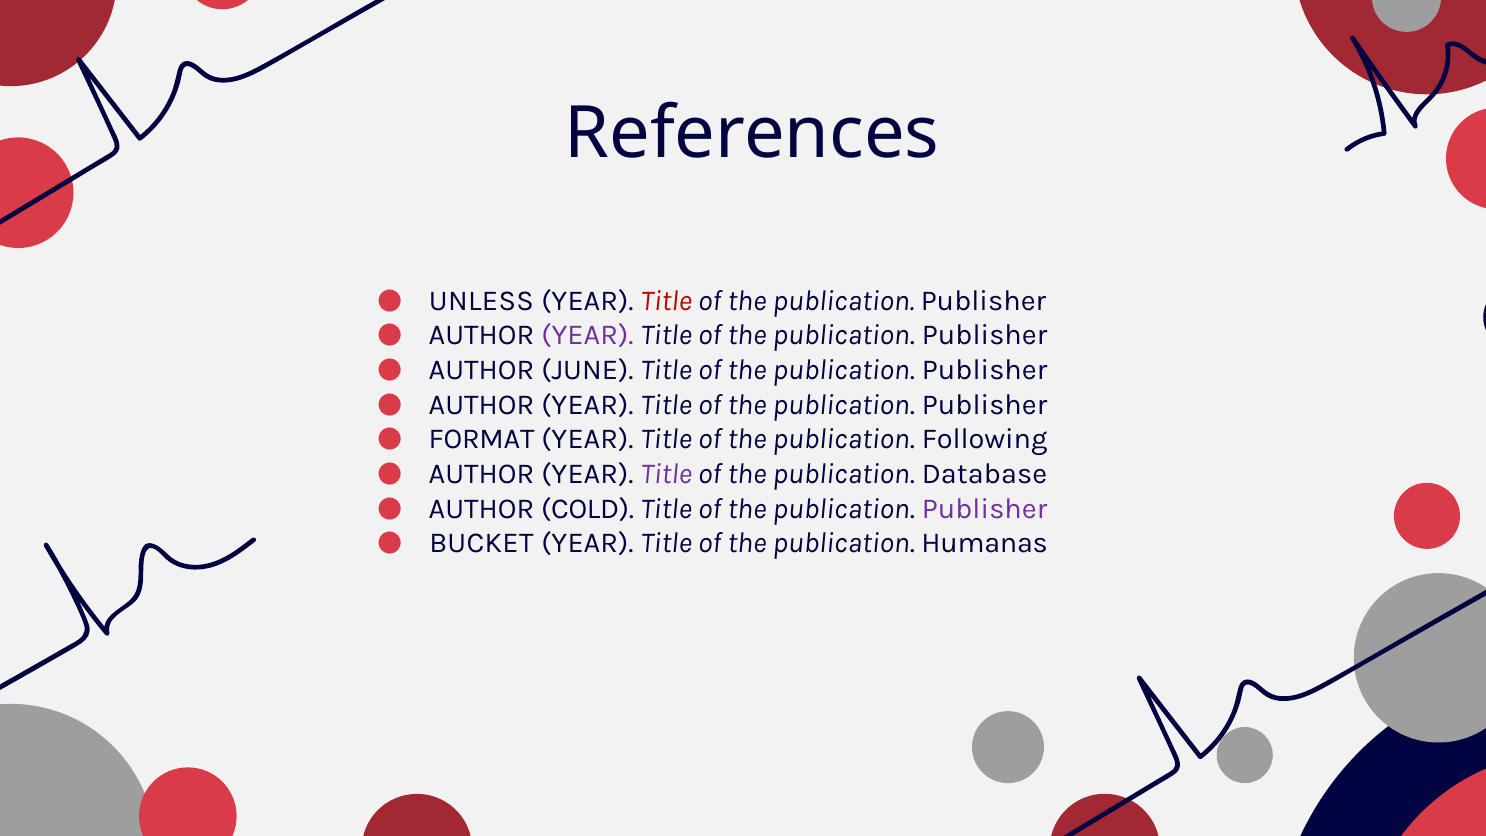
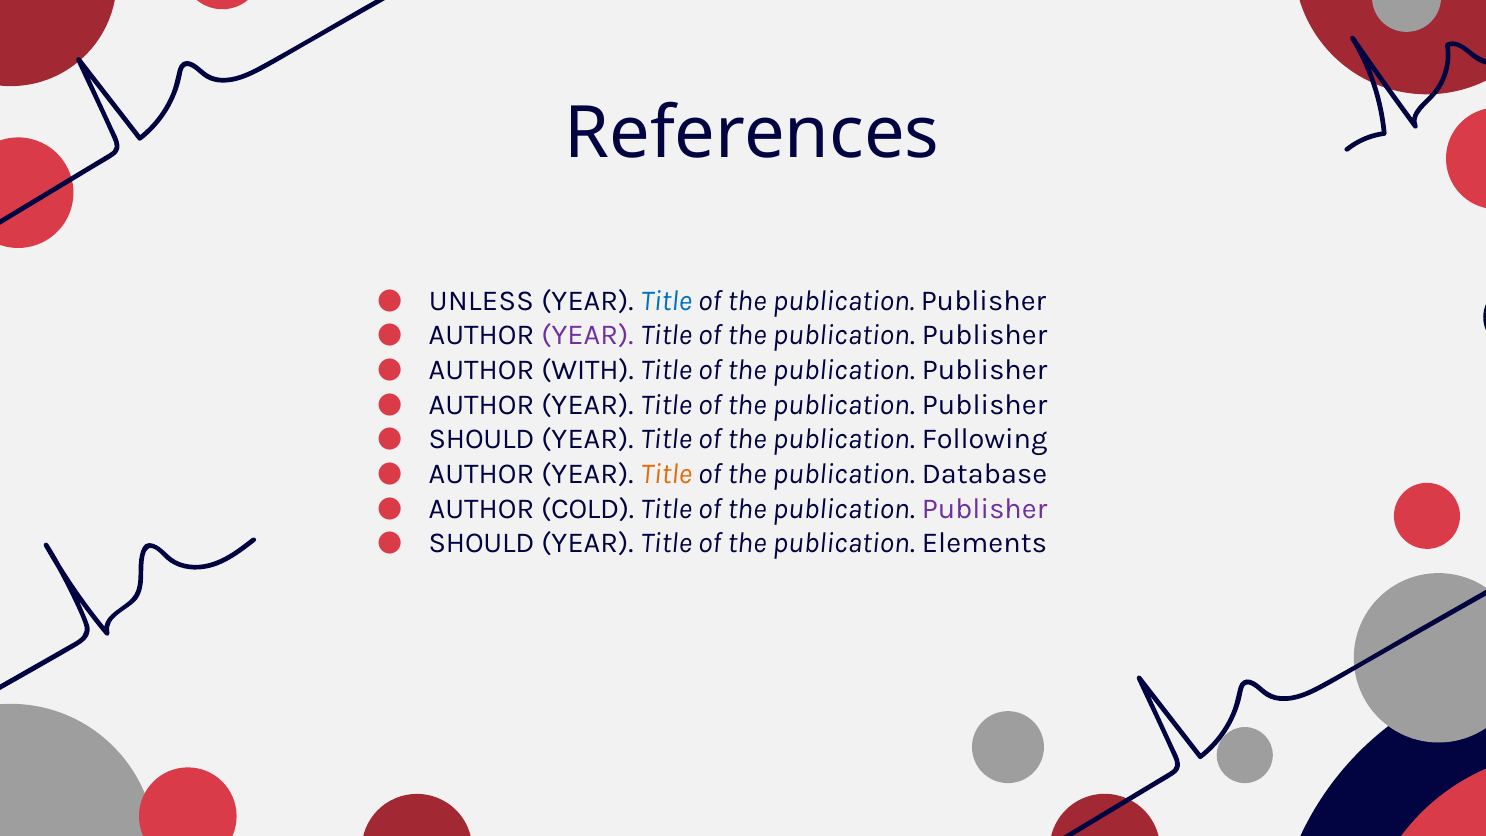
Title colour: red -> blue (666, 301)
JUNE: JUNE -> WITH (588, 370)
FORMAT: FORMAT -> SHOULD (482, 439)
Title colour: purple -> orange (666, 474)
BUCKET: BUCKET -> SHOULD (482, 543)
Humanas: Humanas -> Elements (984, 543)
